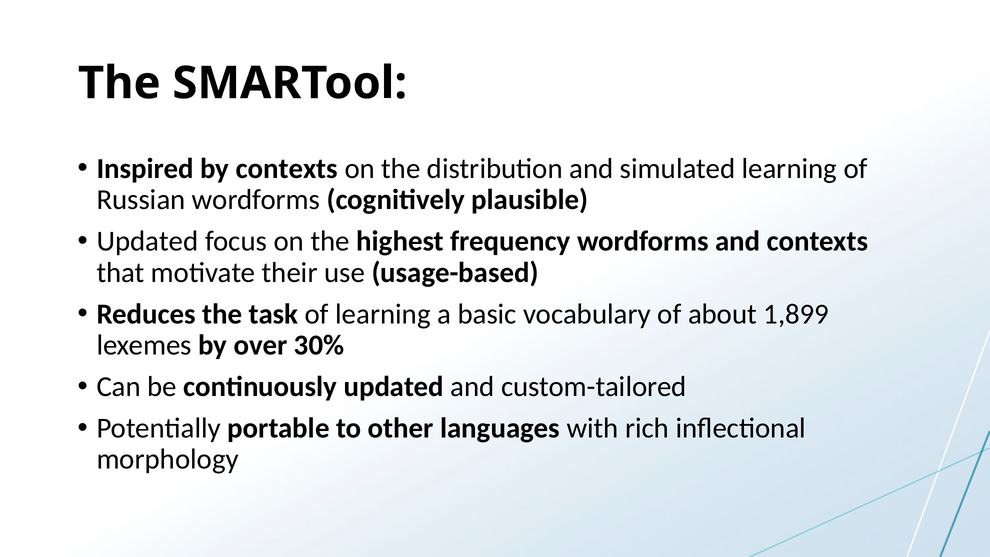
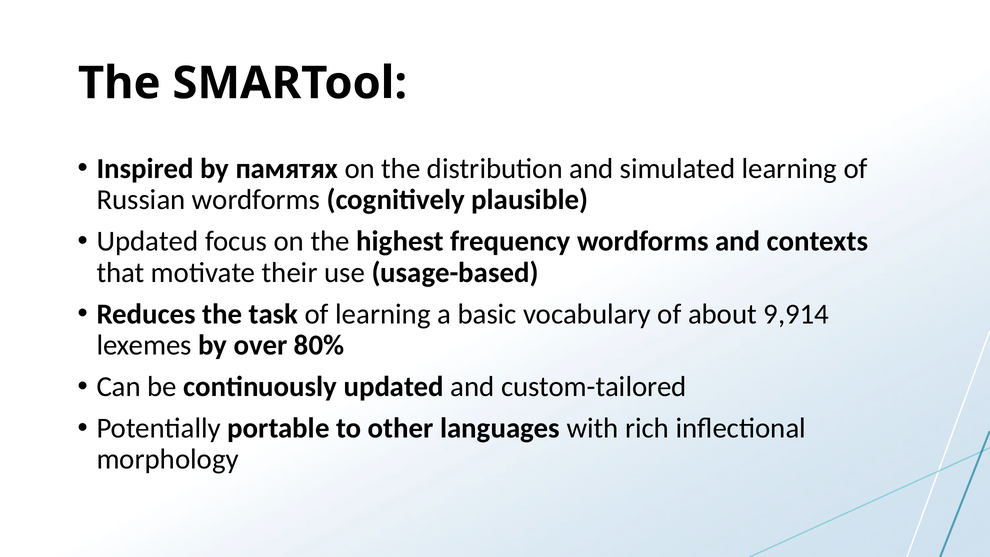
by contexts: contexts -> памятях (287, 169)
1,899: 1,899 -> 9,914 (796, 314)
30%: 30% -> 80% (319, 345)
